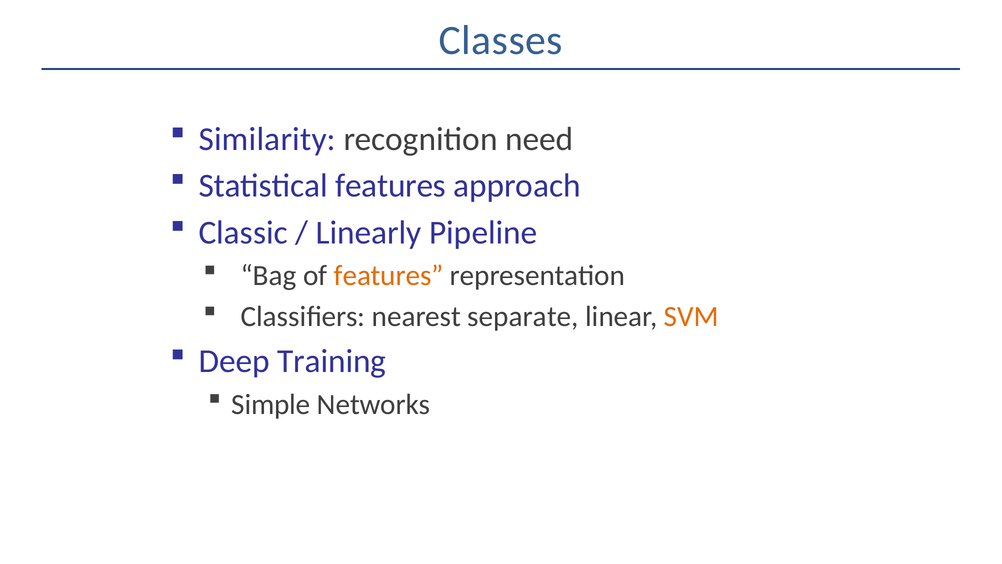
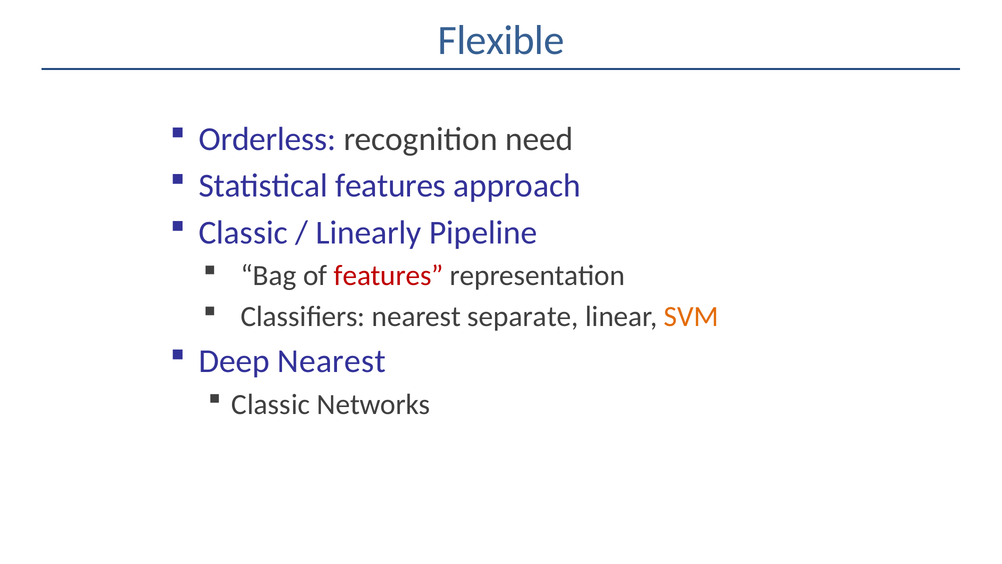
Classes: Classes -> Flexible (501, 40)
Similarity: Similarity -> Orderless (267, 139)
features colour: orange -> red (389, 276)
Deep Training: Training -> Nearest (332, 361)
Simple: Simple -> Classic (271, 404)
